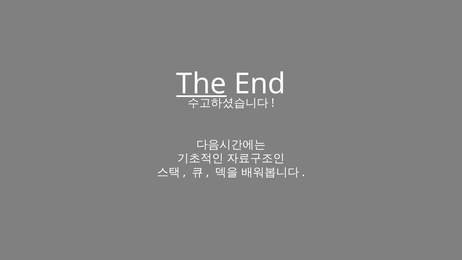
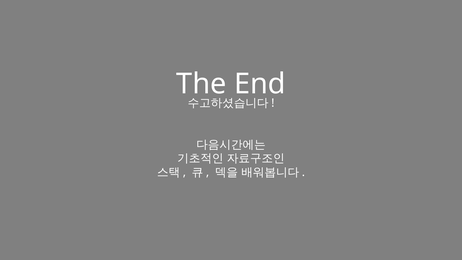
The underline: present -> none (201, 84)
